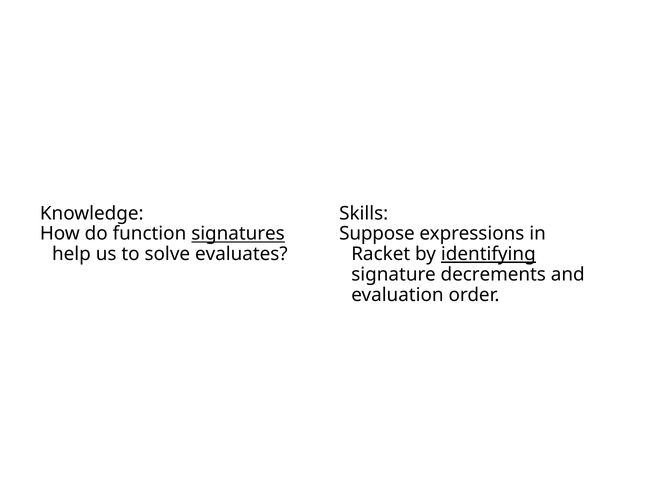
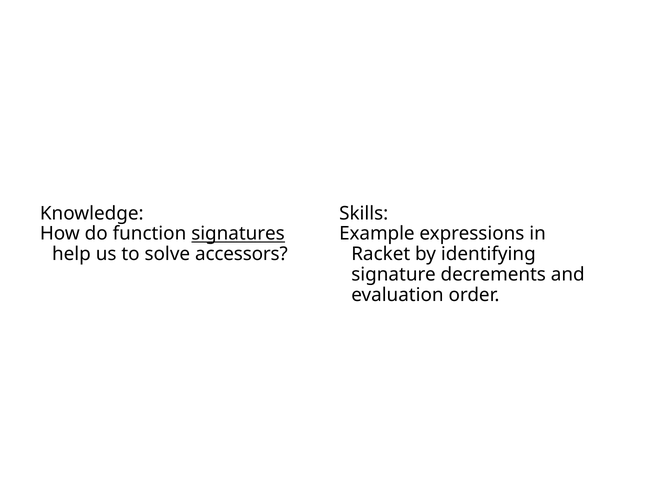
Suppose: Suppose -> Example (377, 234)
evaluates: evaluates -> accessors (241, 254)
identifying underline: present -> none (488, 254)
